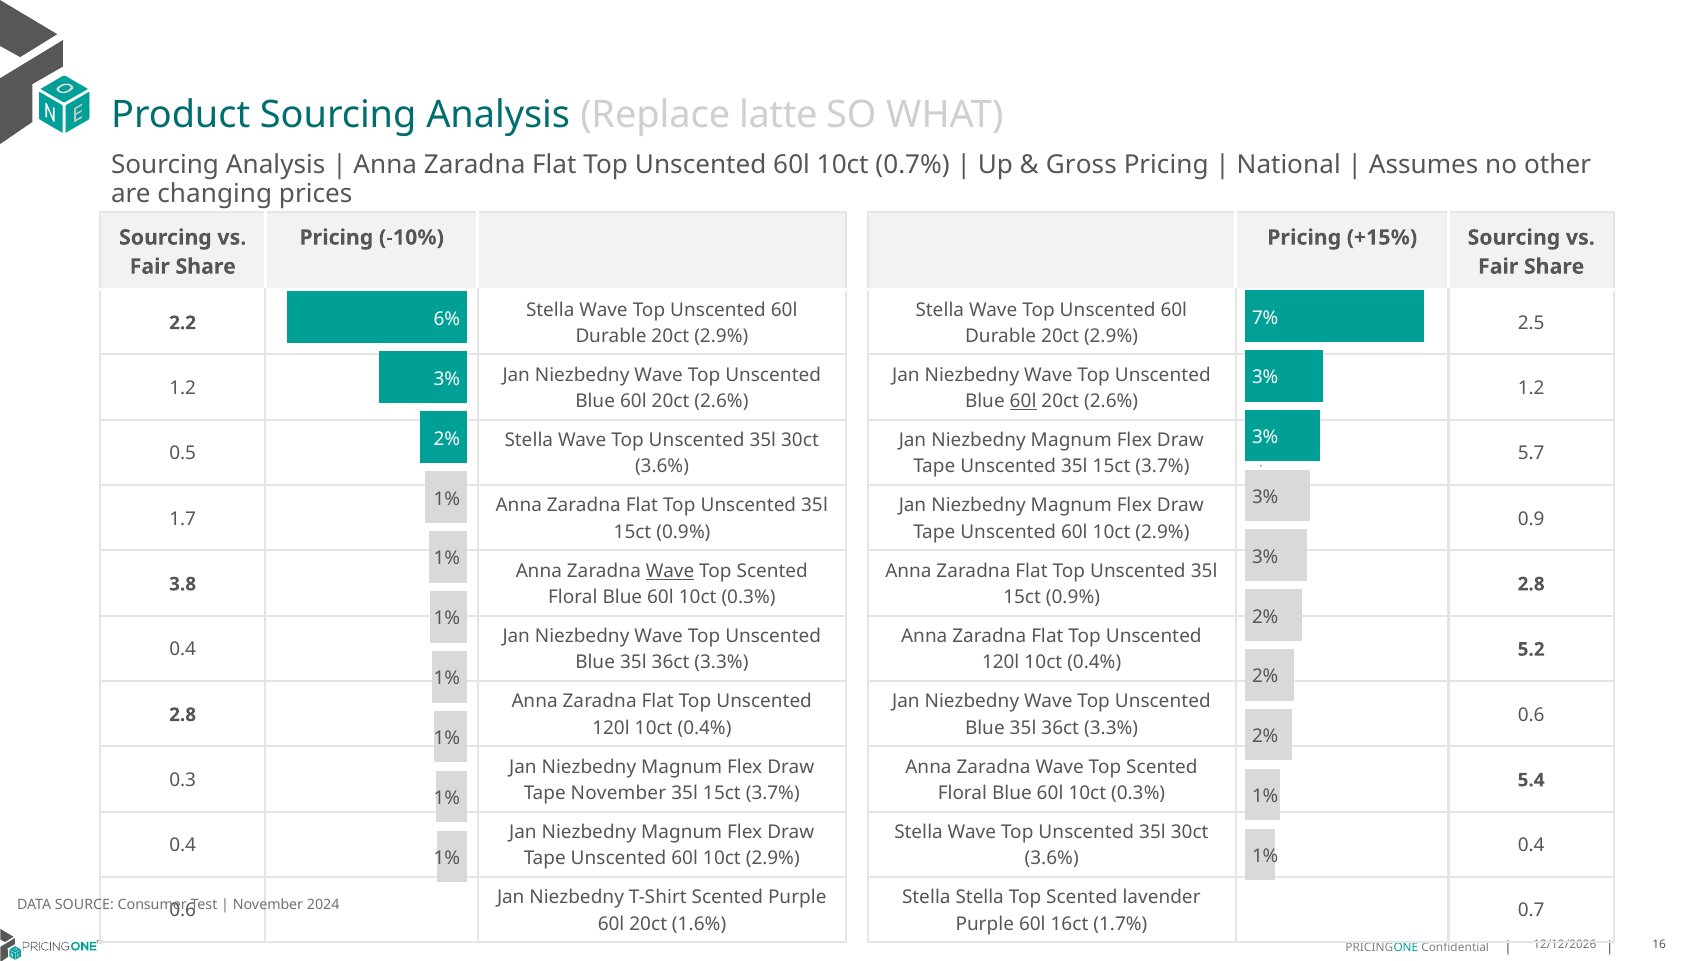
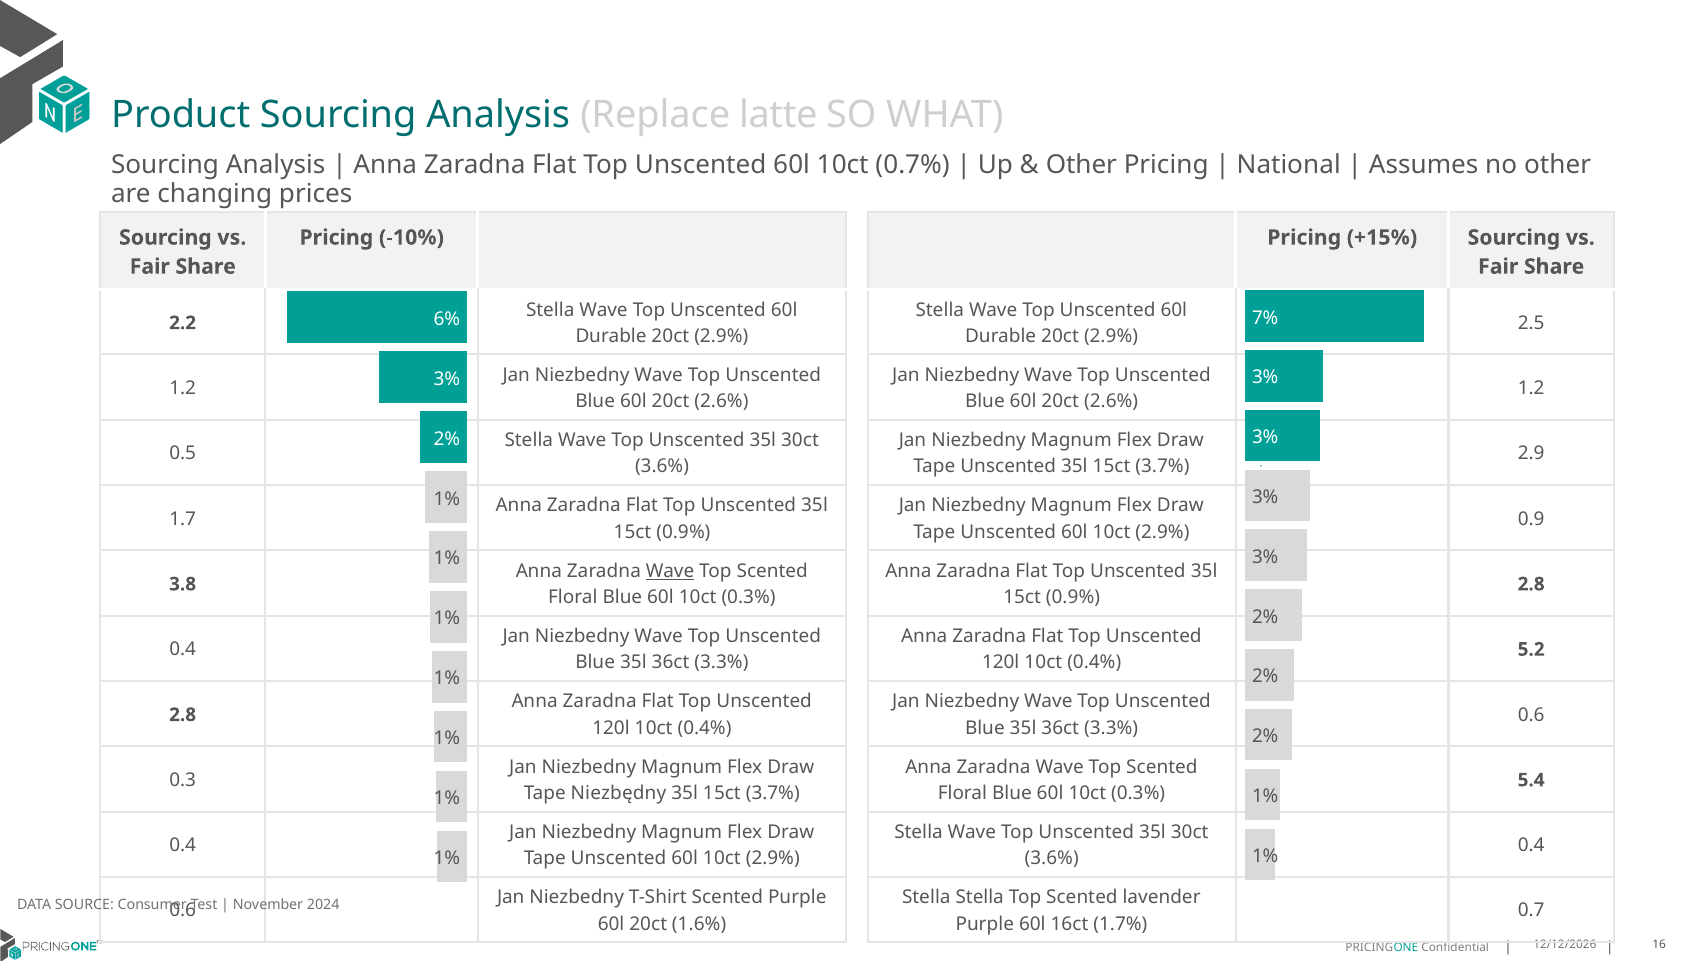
Gross: Gross -> Other (1081, 165)
60l underline: present -> none (1023, 401)
5.7: 5.7 -> 2.9 (1531, 453)
Tape November: November -> Niezbędny (618, 793)
